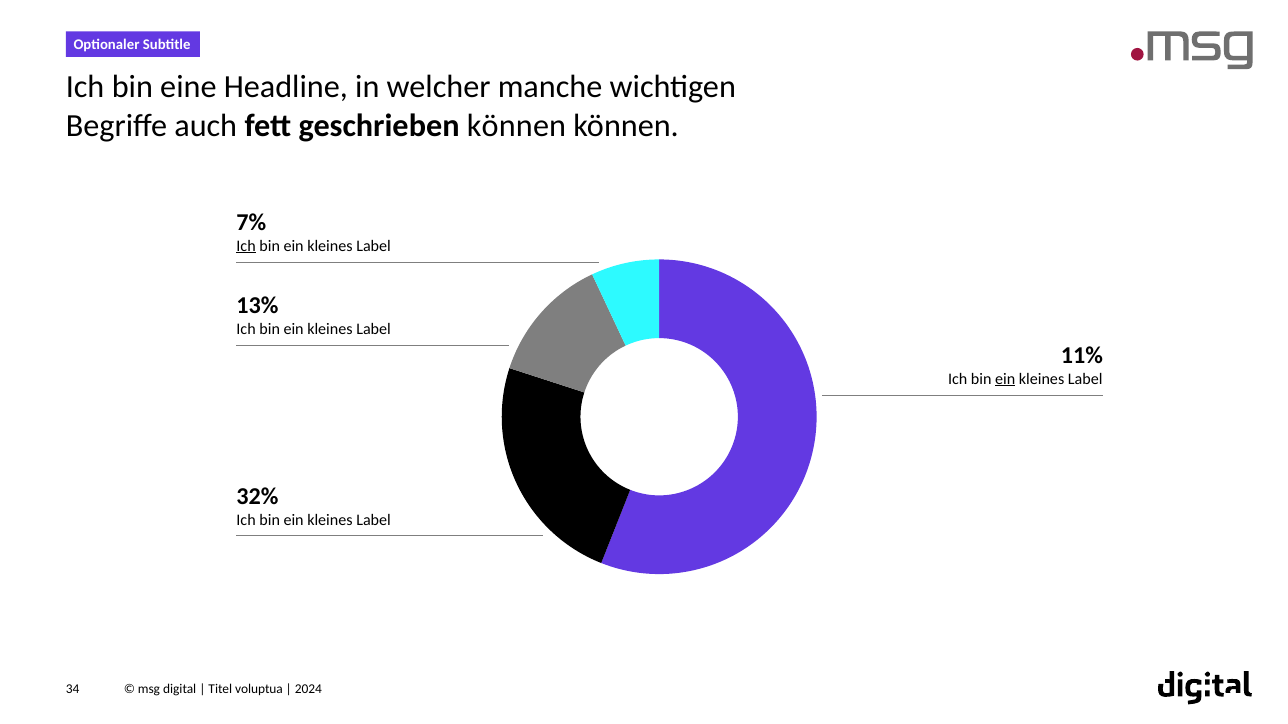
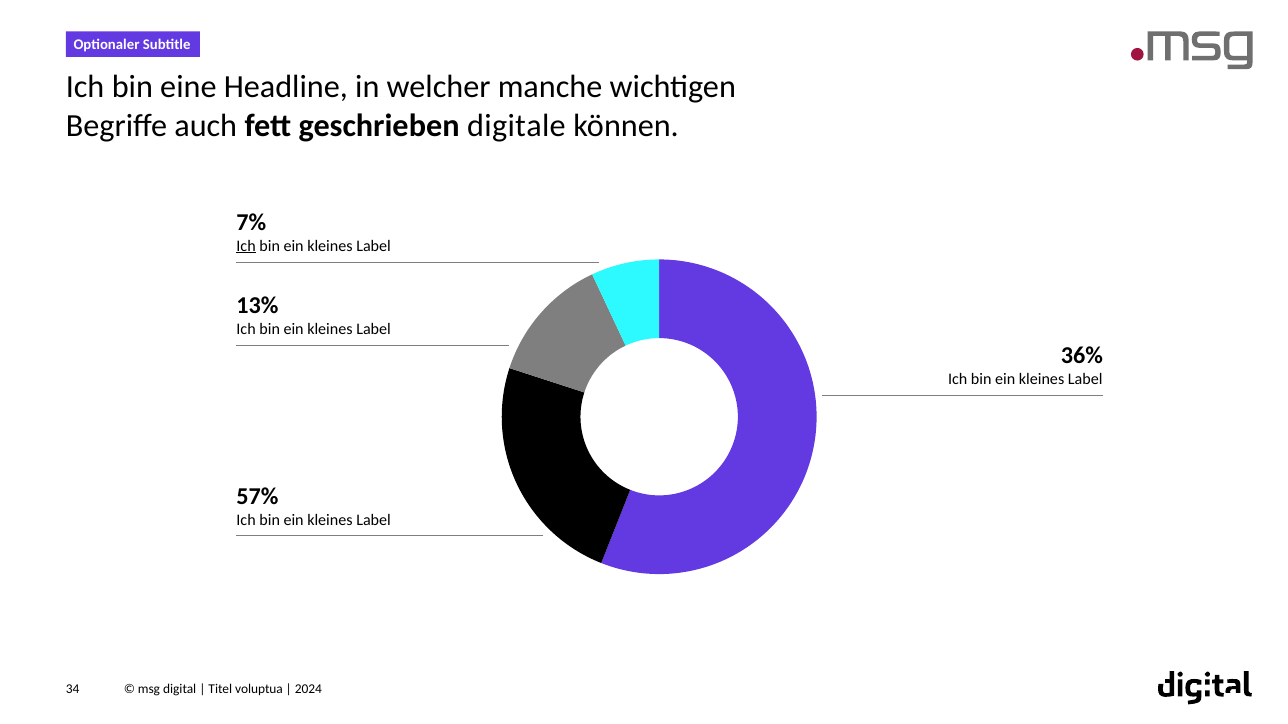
geschrieben können: können -> digitale (516, 126)
11%: 11% -> 36% (1082, 356)
ein underline: present -> none (1005, 379)
32%: 32% -> 57% (257, 497)
